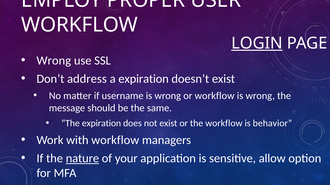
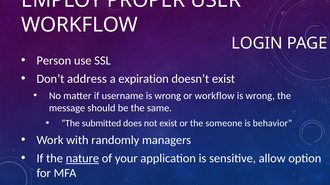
LOGIN underline: present -> none (257, 43)
Wrong: Wrong -> Person (54, 61)
The expiration: expiration -> submitted (101, 124)
the workflow: workflow -> someone (224, 124)
with workflow: workflow -> randomly (115, 140)
